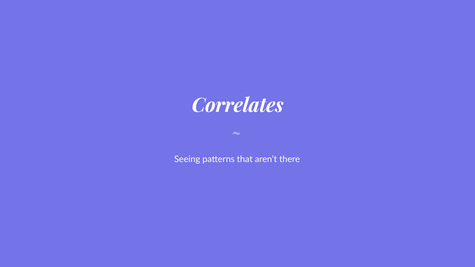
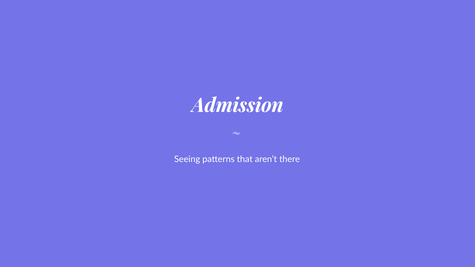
Correlates: Correlates -> Admission (238, 105)
